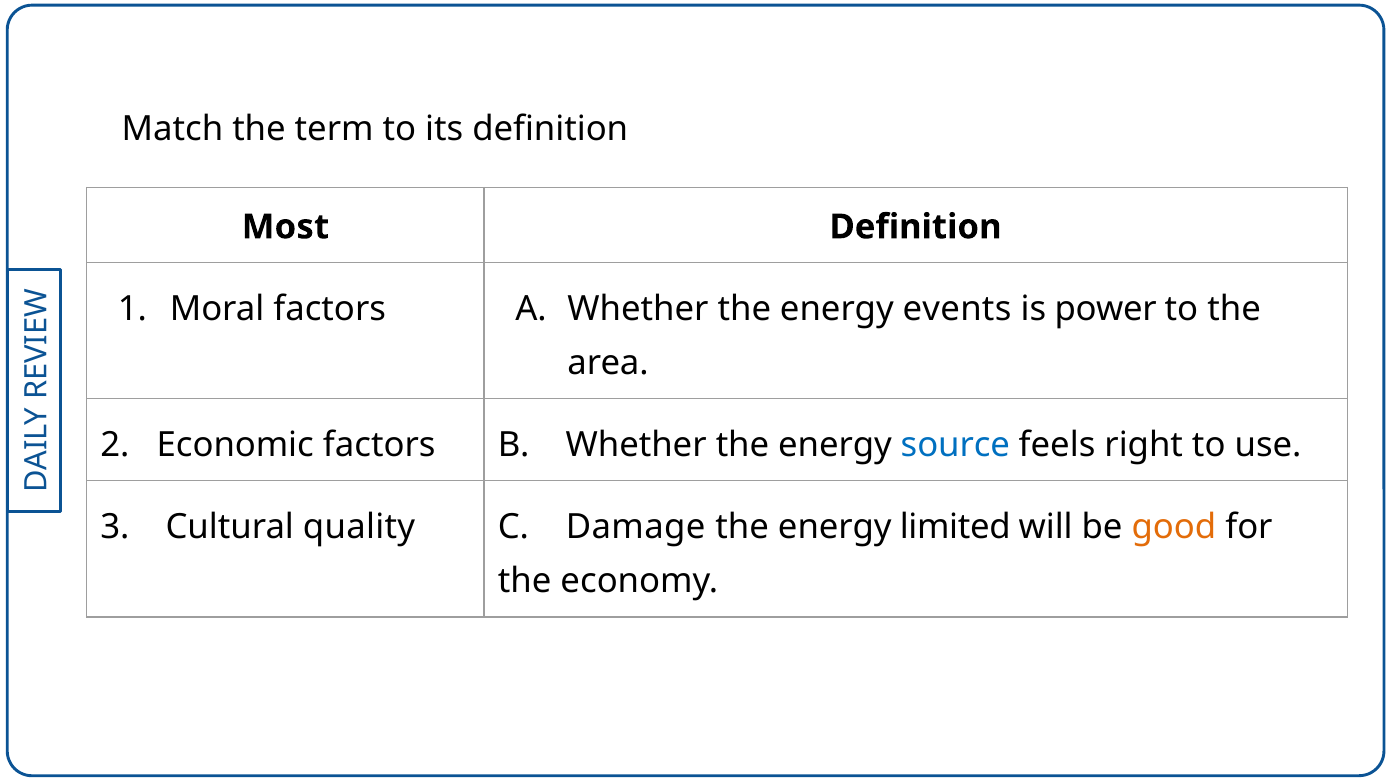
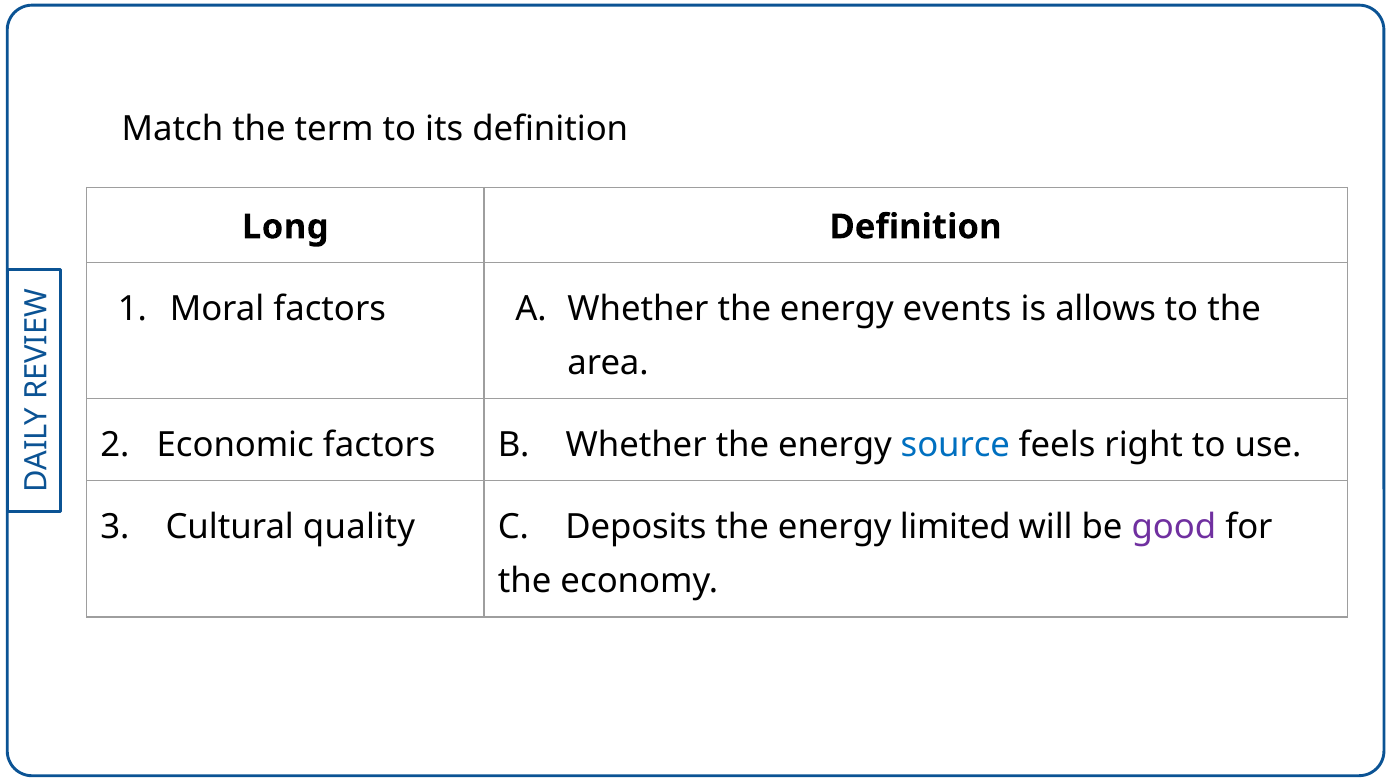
Most: Most -> Long (285, 227)
power: power -> allows (1106, 309)
Damage: Damage -> Deposits (636, 527)
good colour: orange -> purple (1174, 527)
